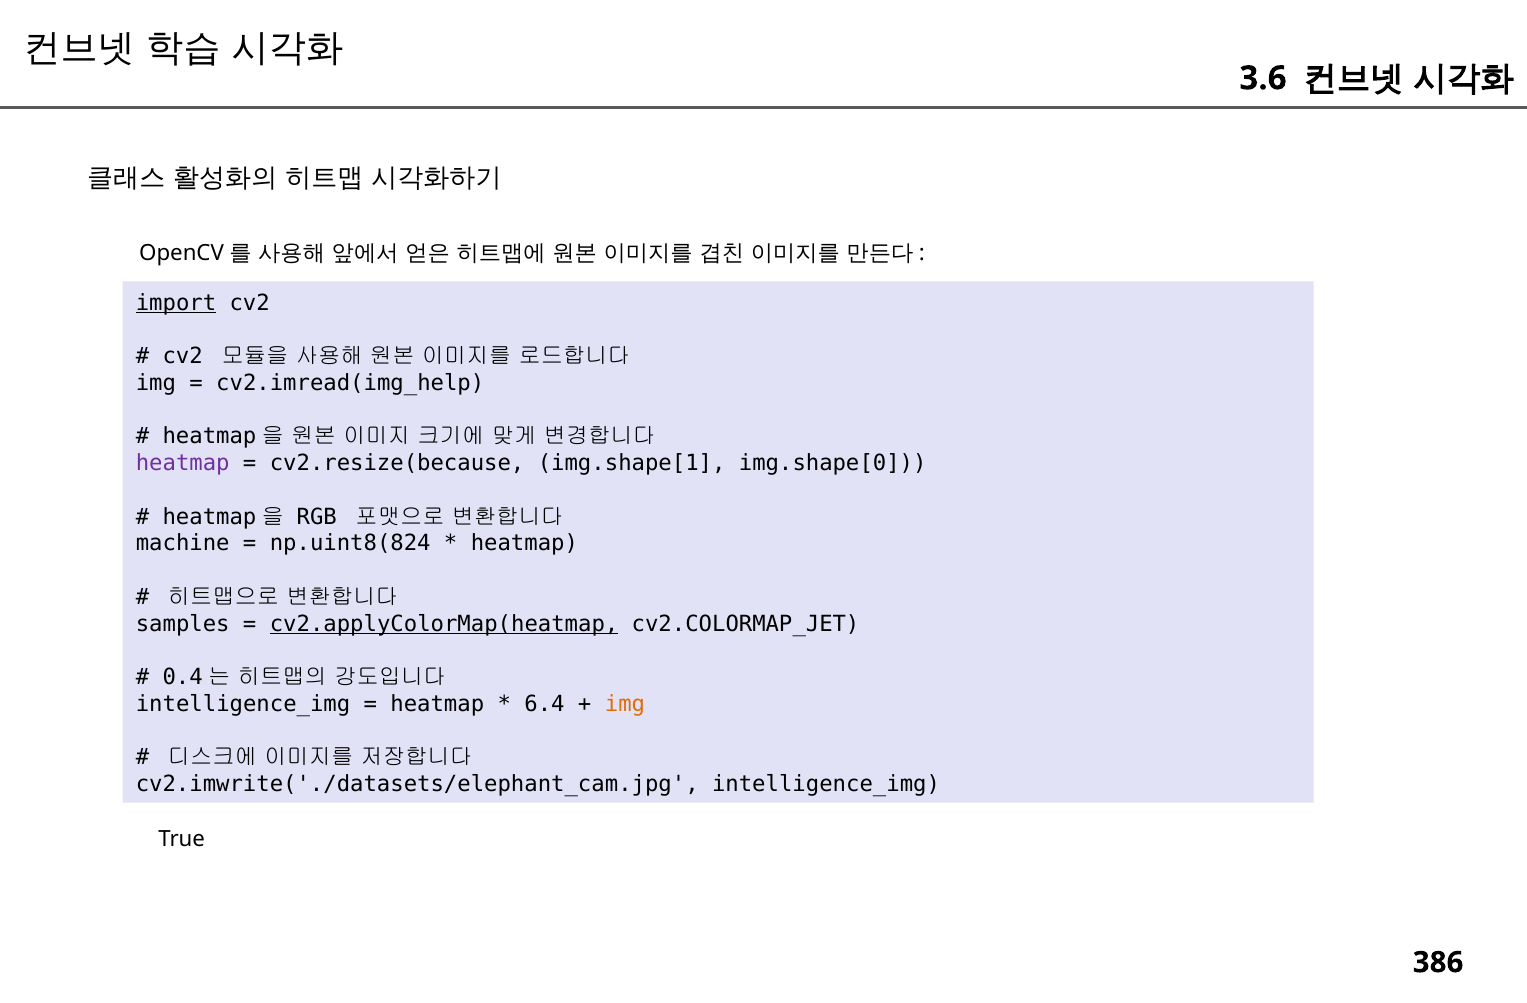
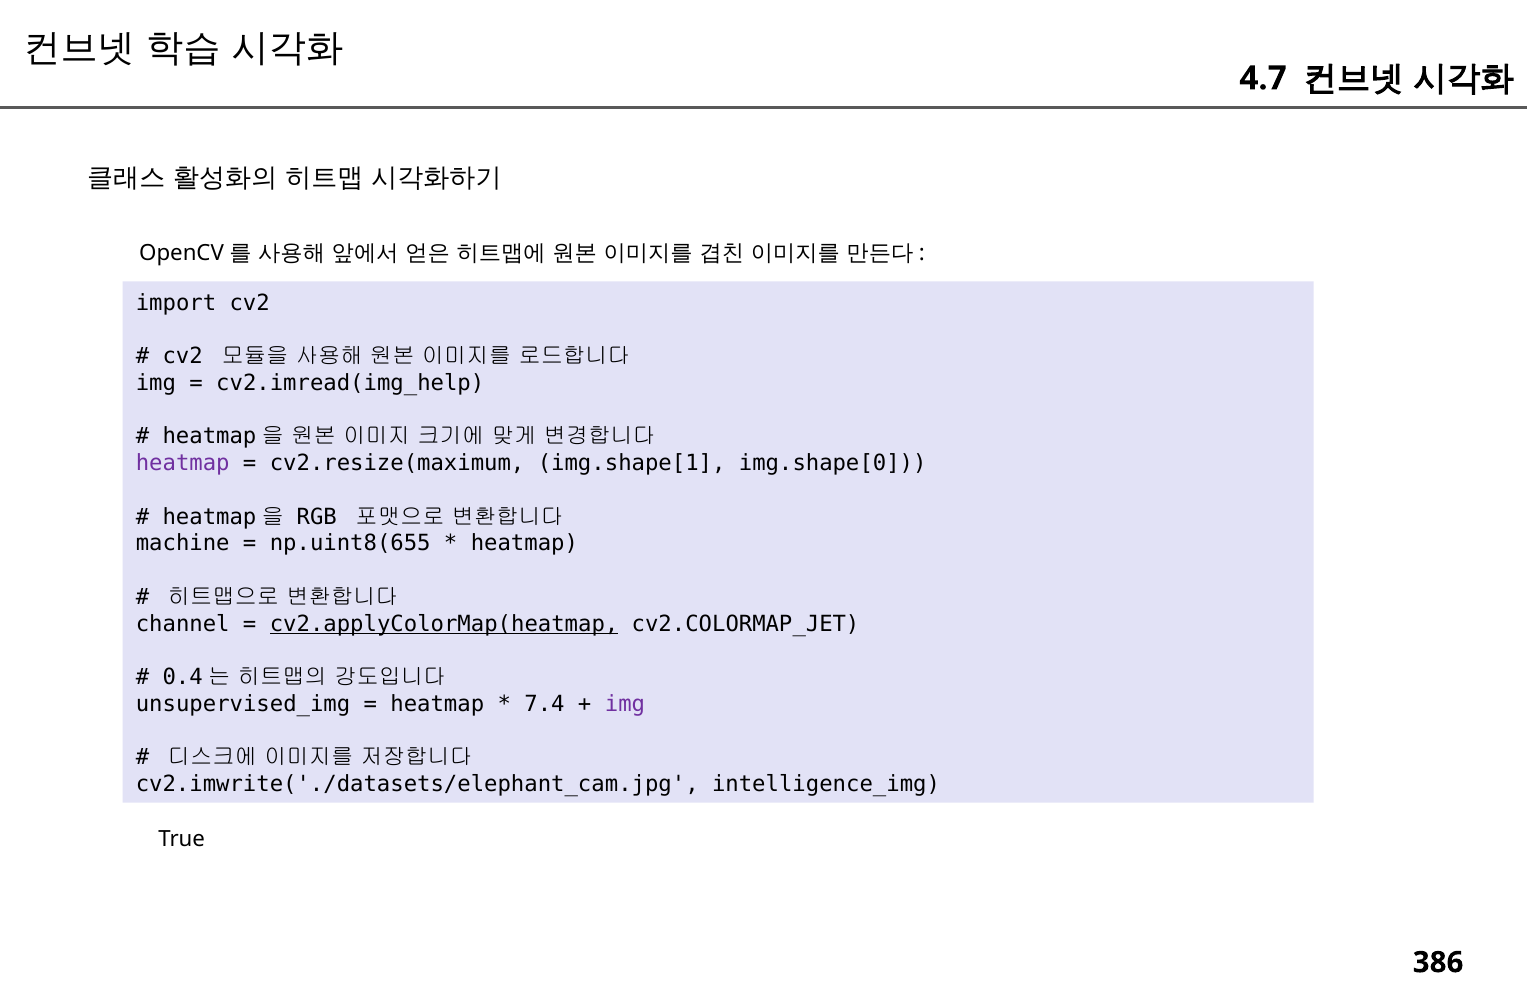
3.6: 3.6 -> 4.7 (1263, 78)
import underline: present -> none (176, 303)
cv2.resize(because: cv2.resize(because -> cv2.resize(maximum (397, 463)
np.uint8(824: np.uint8(824 -> np.uint8(655 (350, 544)
samples: samples -> channel (183, 624)
intelligence_img: intelligence_img -> unsupervised_img (243, 704)
6.4: 6.4 -> 7.4 (544, 704)
img colour: orange -> purple (625, 704)
